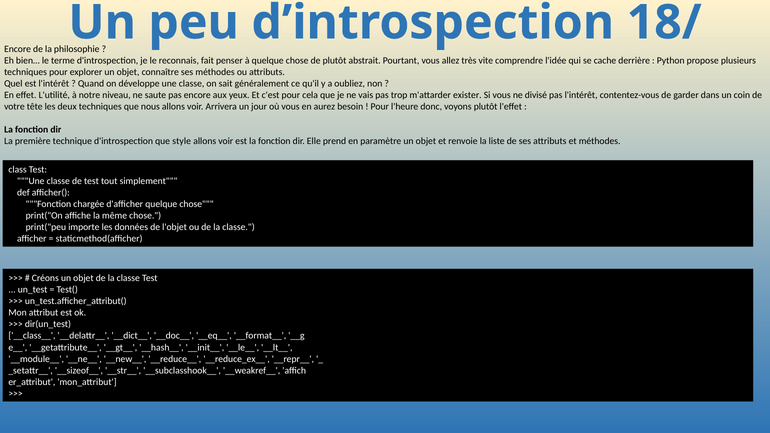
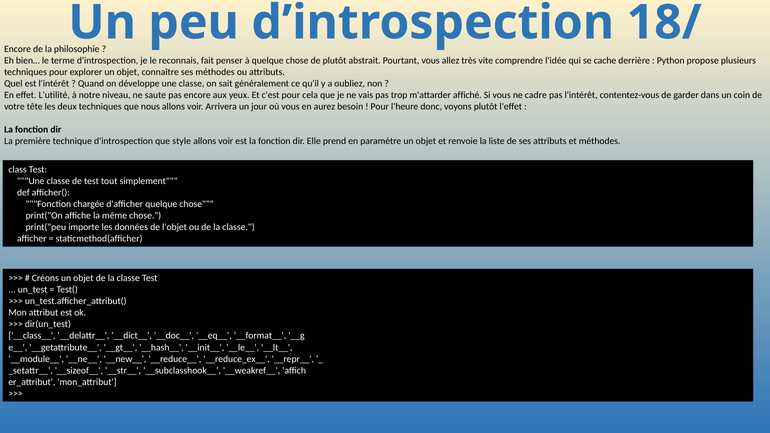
exister: exister -> affiché (467, 95)
divisé: divisé -> cadre (536, 95)
